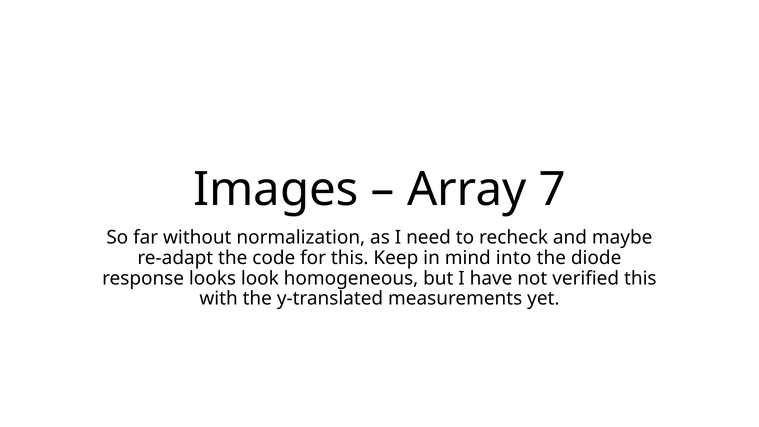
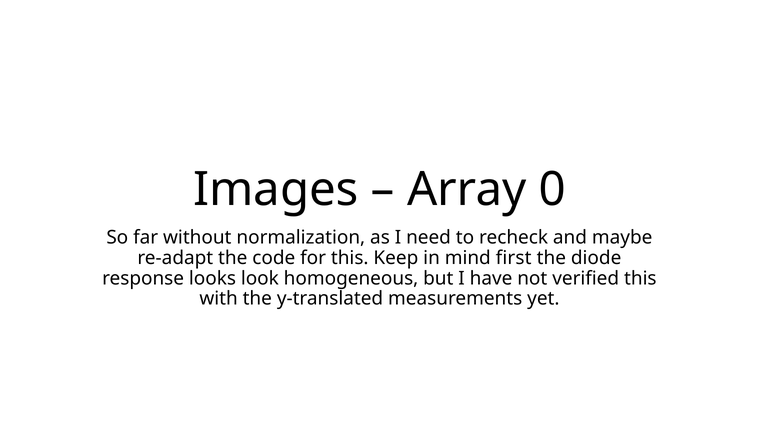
7: 7 -> 0 (552, 190)
into: into -> first (514, 258)
